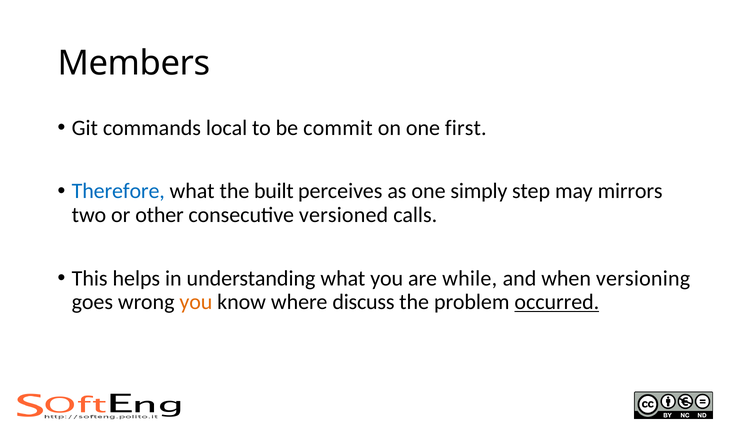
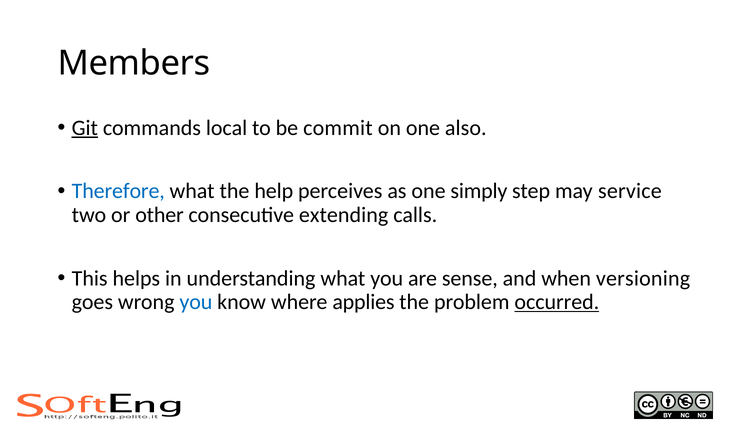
Git underline: none -> present (85, 128)
first: first -> also (466, 128)
built: built -> help (274, 191)
mirrors: mirrors -> service (630, 191)
versioned: versioned -> extending (344, 215)
while: while -> sense (470, 278)
you colour: orange -> blue (196, 302)
discuss: discuss -> applies (363, 302)
